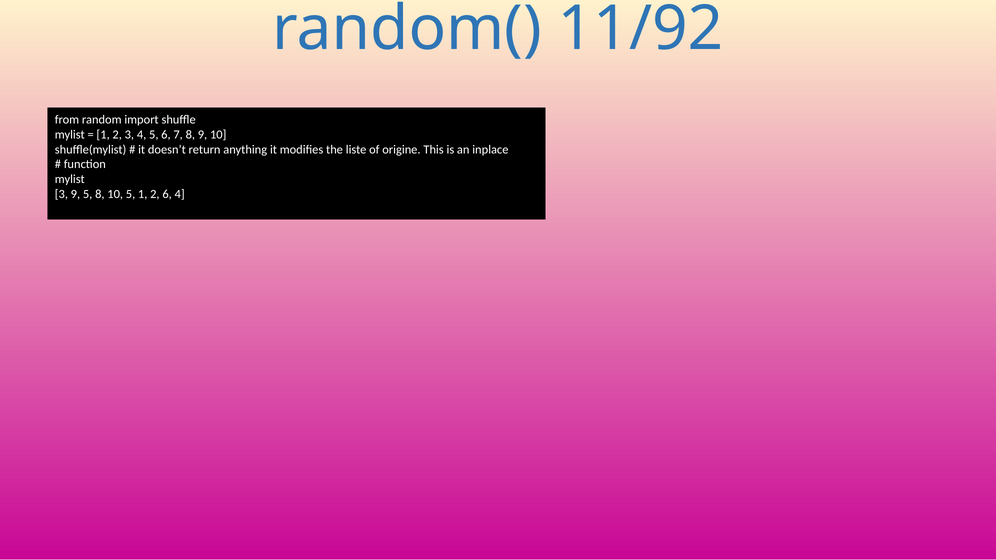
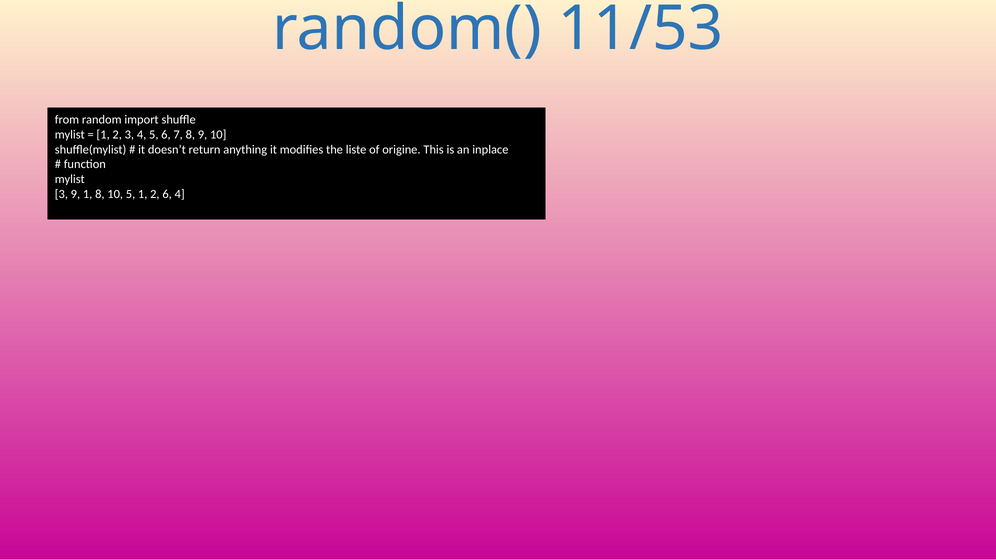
11/92: 11/92 -> 11/53 (641, 29)
9 5: 5 -> 1 (88, 194)
